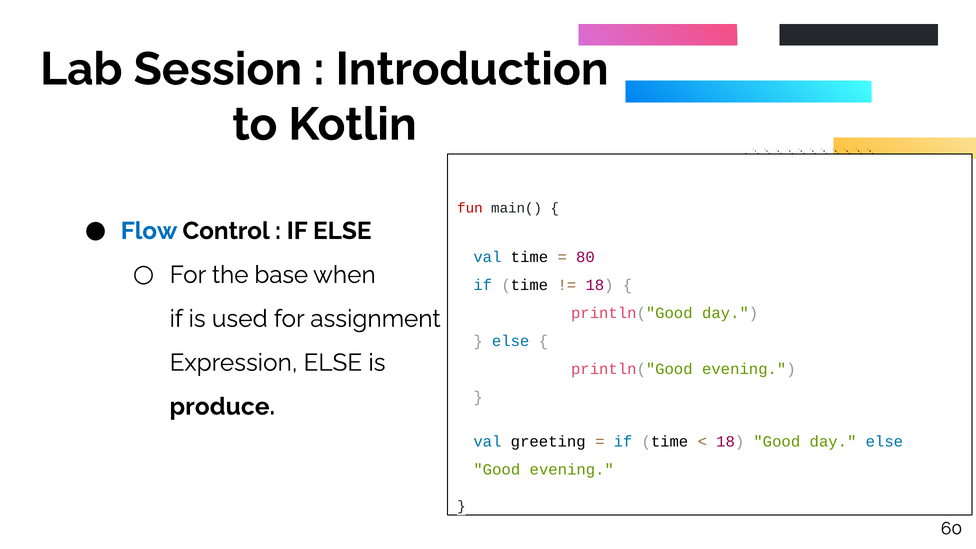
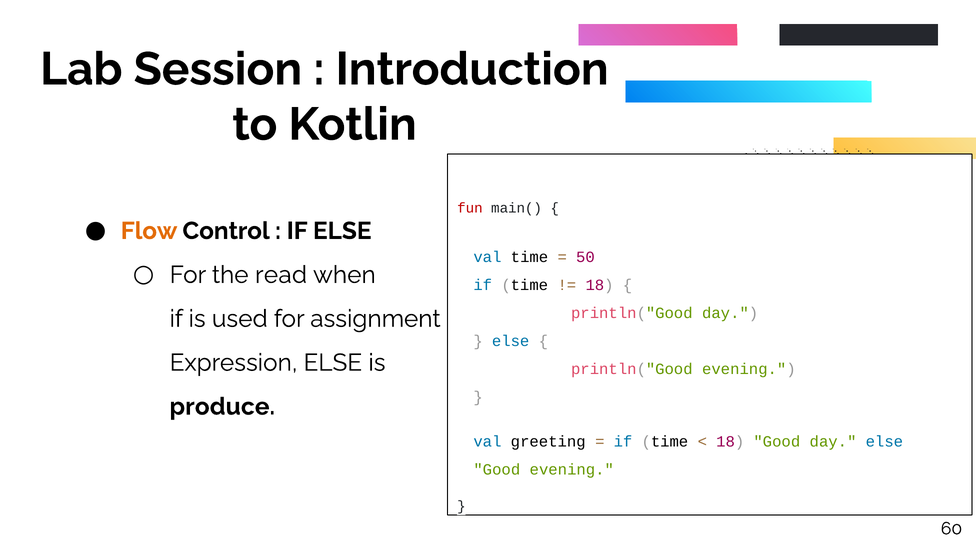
Flow colour: blue -> orange (149, 231)
80: 80 -> 50 (585, 257)
base: base -> read (281, 275)
